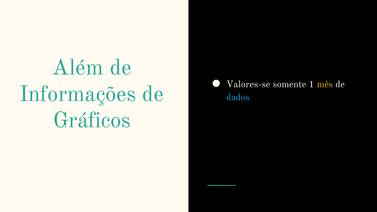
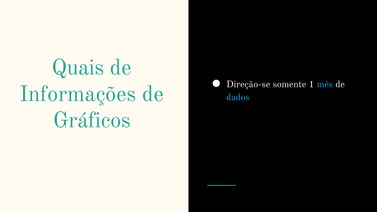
Além: Além -> Quais (78, 67)
Valores-se: Valores-se -> Direção-se (248, 84)
mês colour: yellow -> light blue (325, 84)
